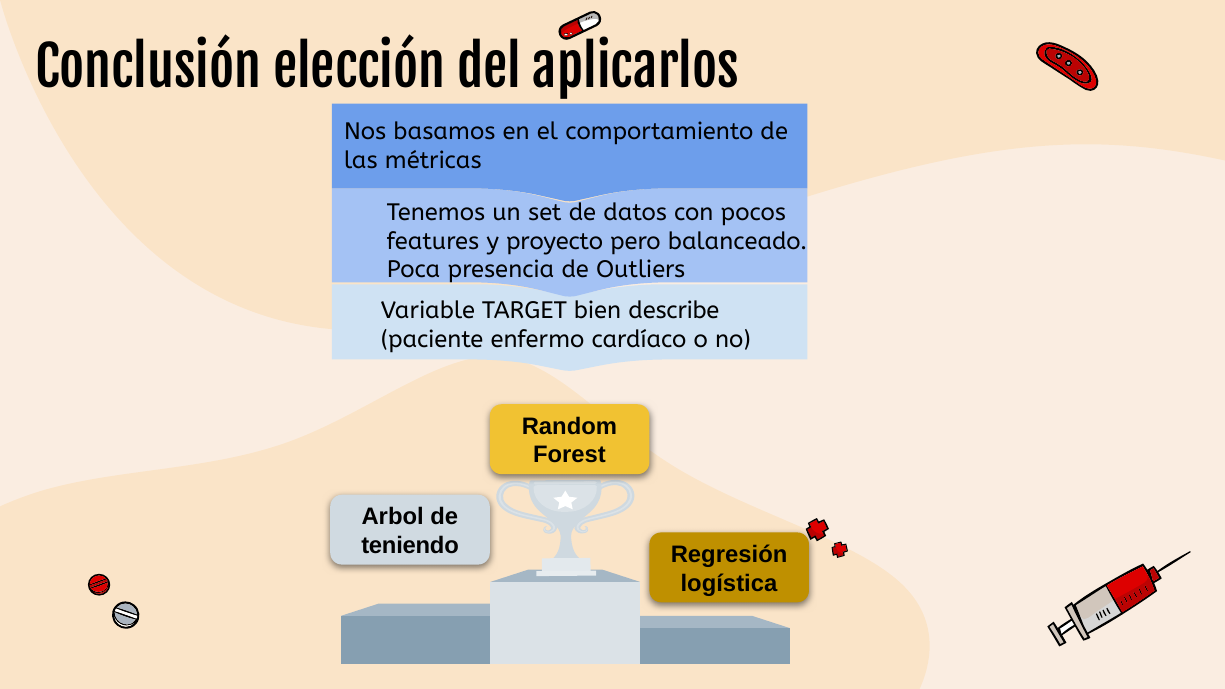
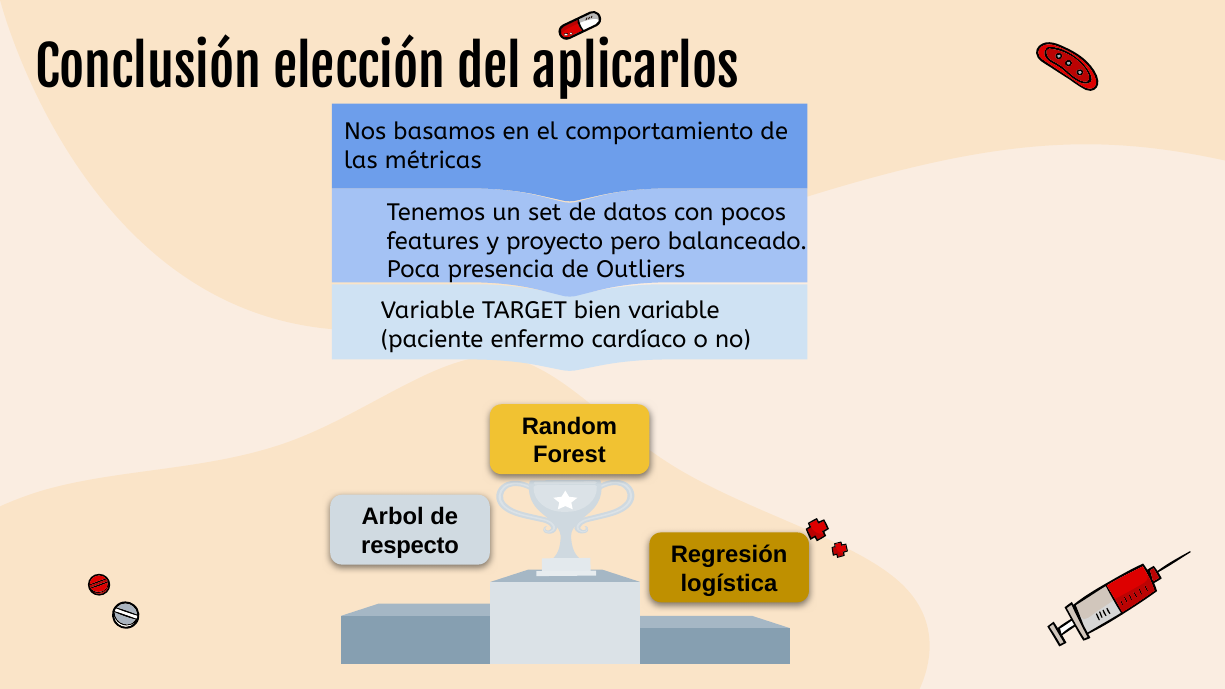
bien describe: describe -> variable (674, 311)
teniendo: teniendo -> respecto (410, 546)
